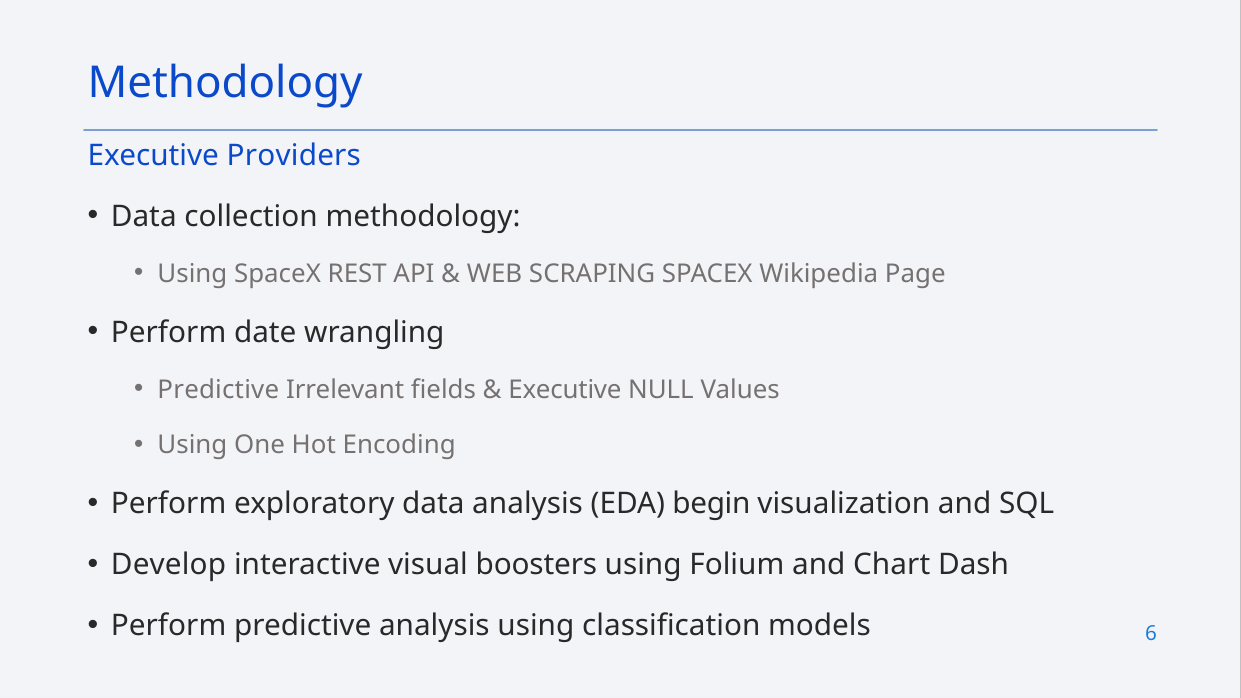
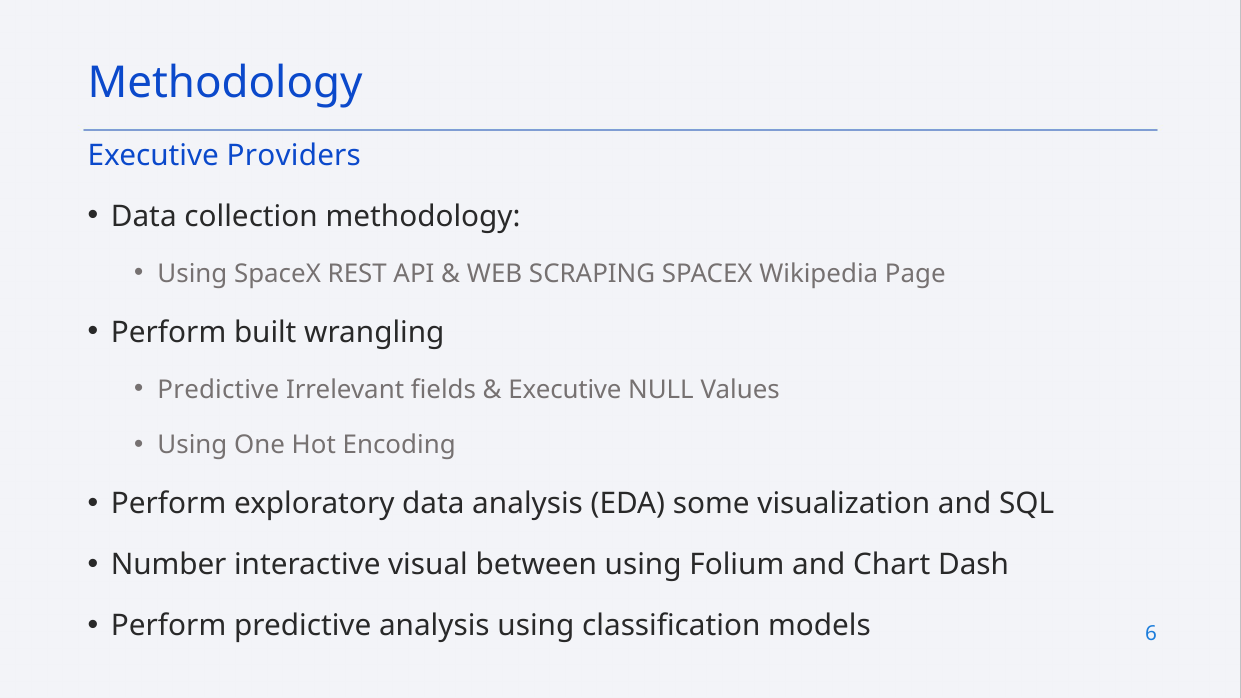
date: date -> built (265, 332)
begin: begin -> some (711, 504)
Develop: Develop -> Number (169, 565)
boosters: boosters -> between (536, 565)
